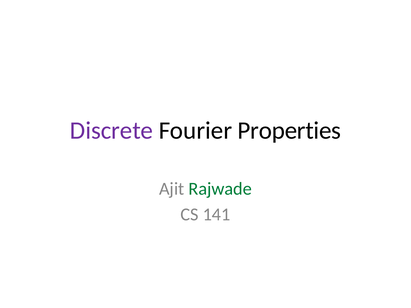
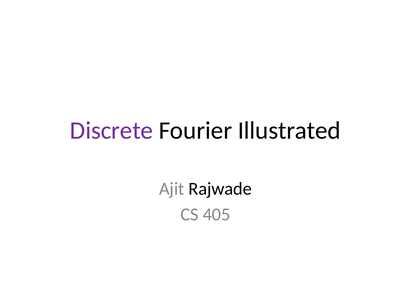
Properties: Properties -> Illustrated (289, 131)
Rajwade colour: green -> black (220, 189)
141: 141 -> 405 (217, 215)
